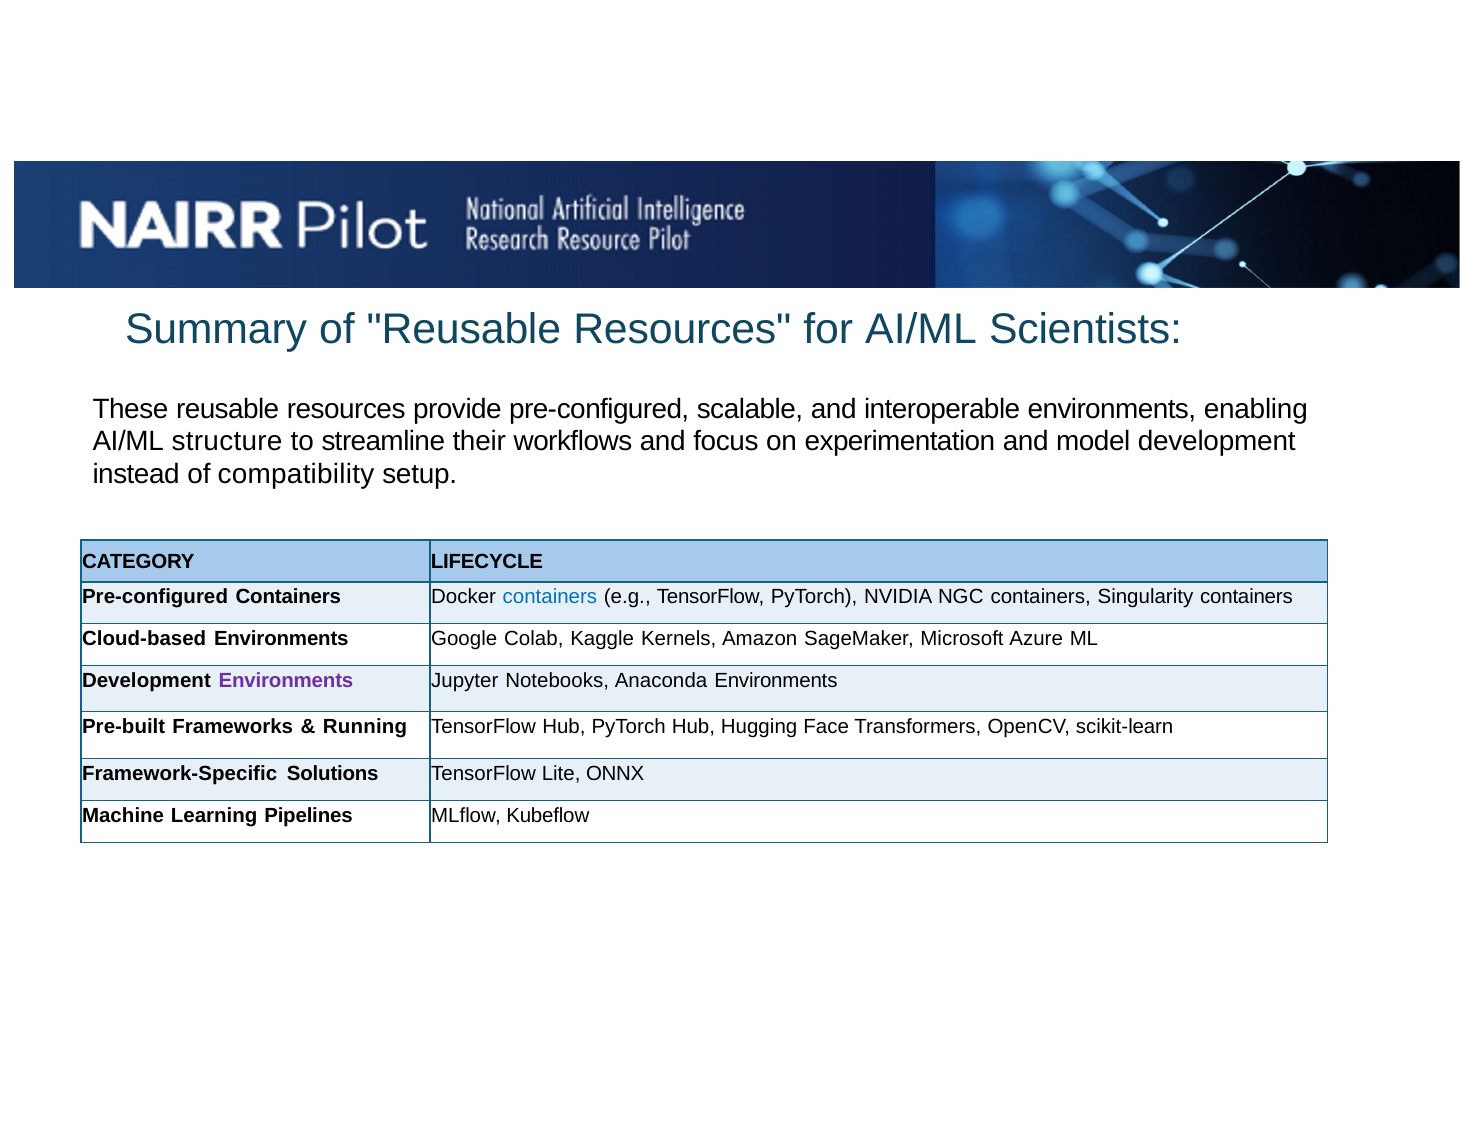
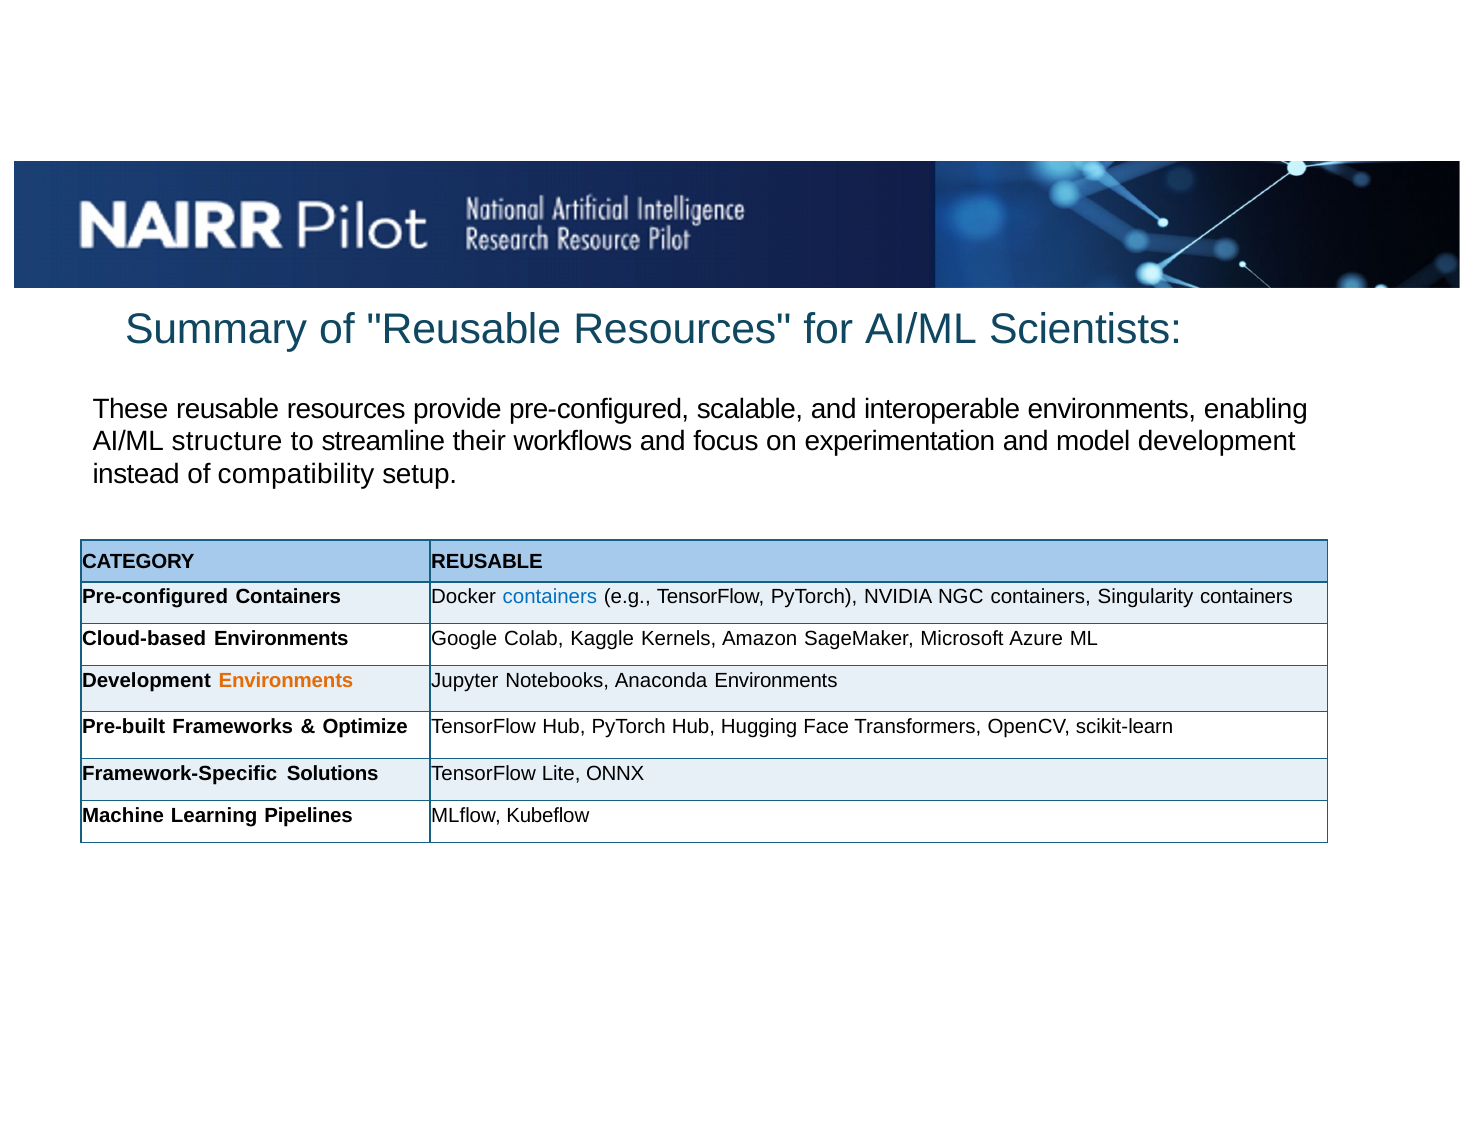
CATEGORY LIFECYCLE: LIFECYCLE -> REUSABLE (487, 562)
Environments colour: purple -> orange (286, 681)
Running: Running -> Optimize (365, 727)
